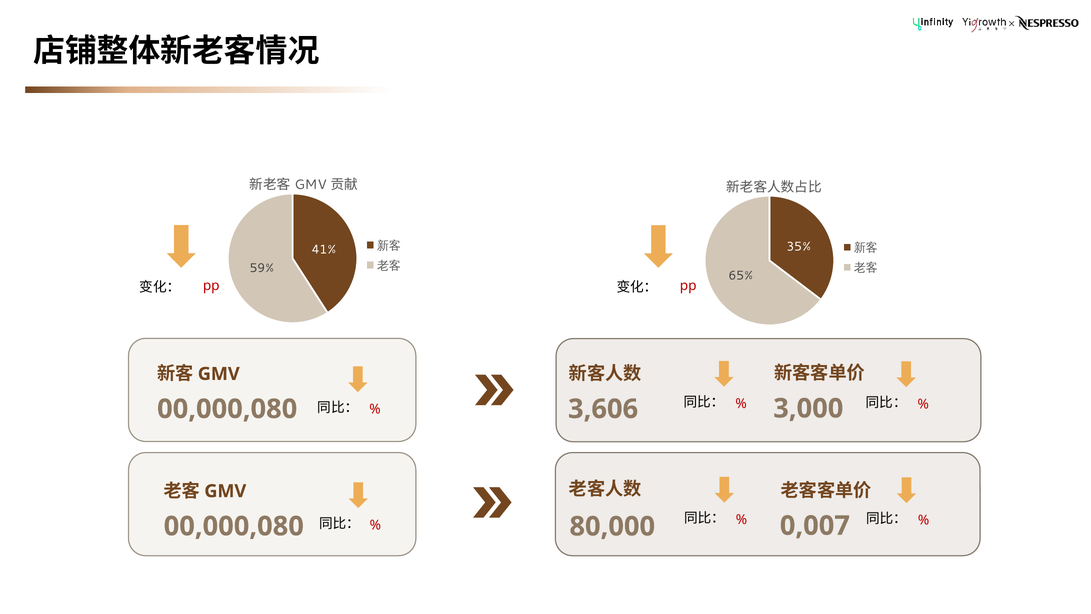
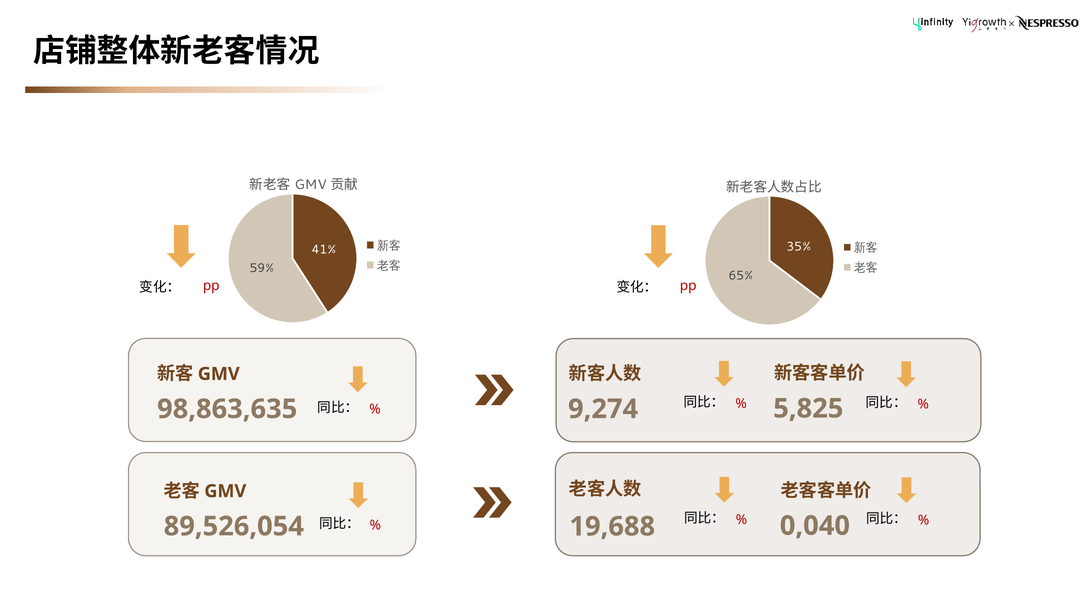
3,000: 3,000 -> 5,825 (808, 408)
00,000,080: 00,000,080 -> 98,863,635 (227, 409)
3,606: 3,606 -> 9,274 (603, 409)
0,007: 0,007 -> 0,040 (815, 526)
00,000,080: 00,000,080 -> 89,526,054 (234, 526)
80,000: 80,000 -> 19,688 (612, 526)
